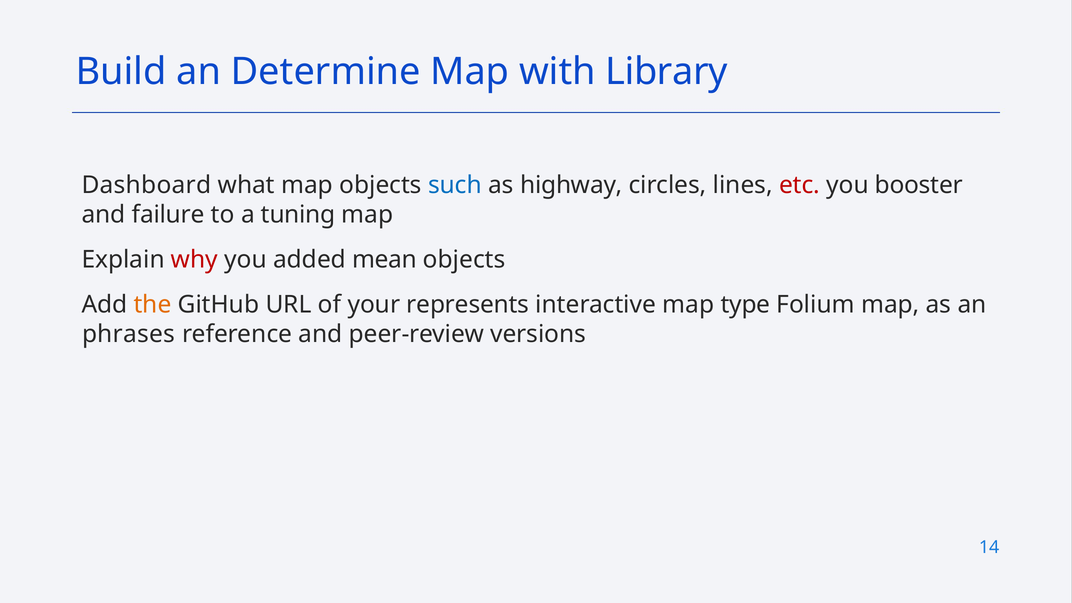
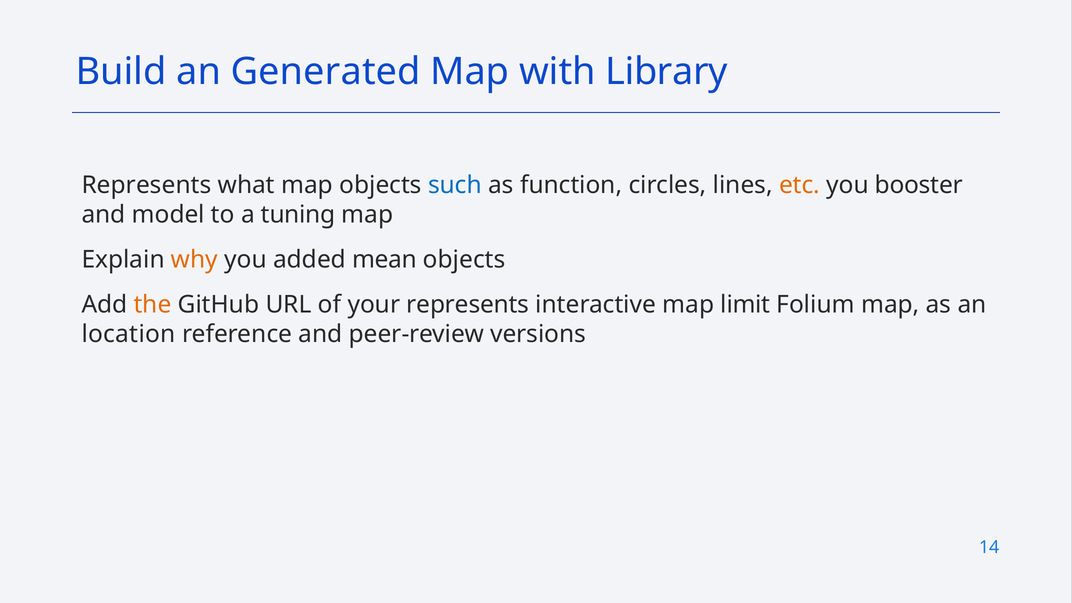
Determine: Determine -> Generated (326, 72)
Dashboard: Dashboard -> Represents (147, 185)
highway: highway -> function (571, 185)
etc colour: red -> orange (800, 185)
failure: failure -> model (168, 215)
why colour: red -> orange (194, 260)
type: type -> limit (745, 305)
phrases: phrases -> location (129, 334)
